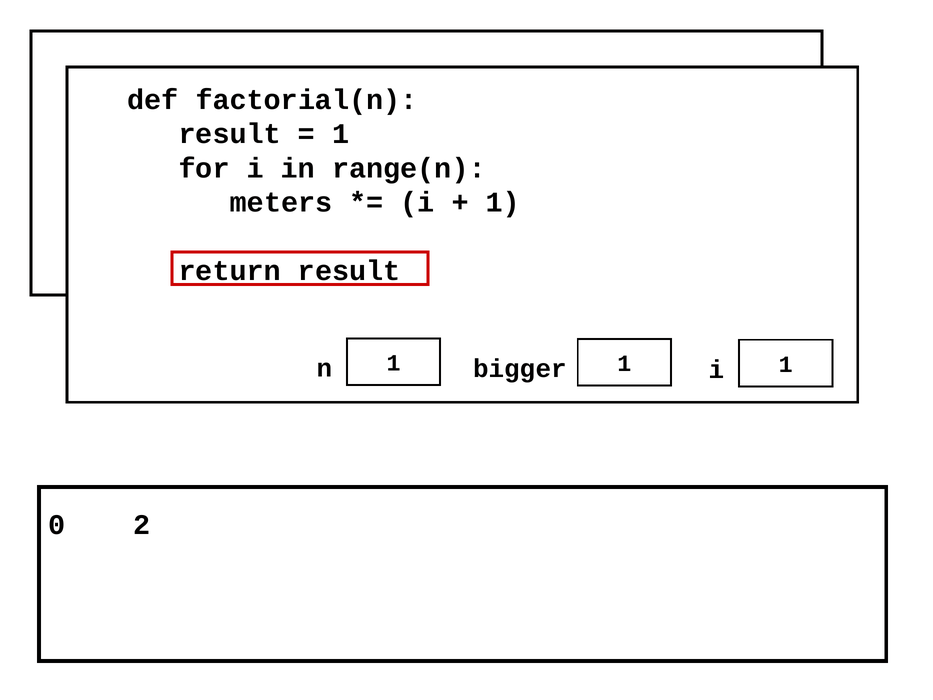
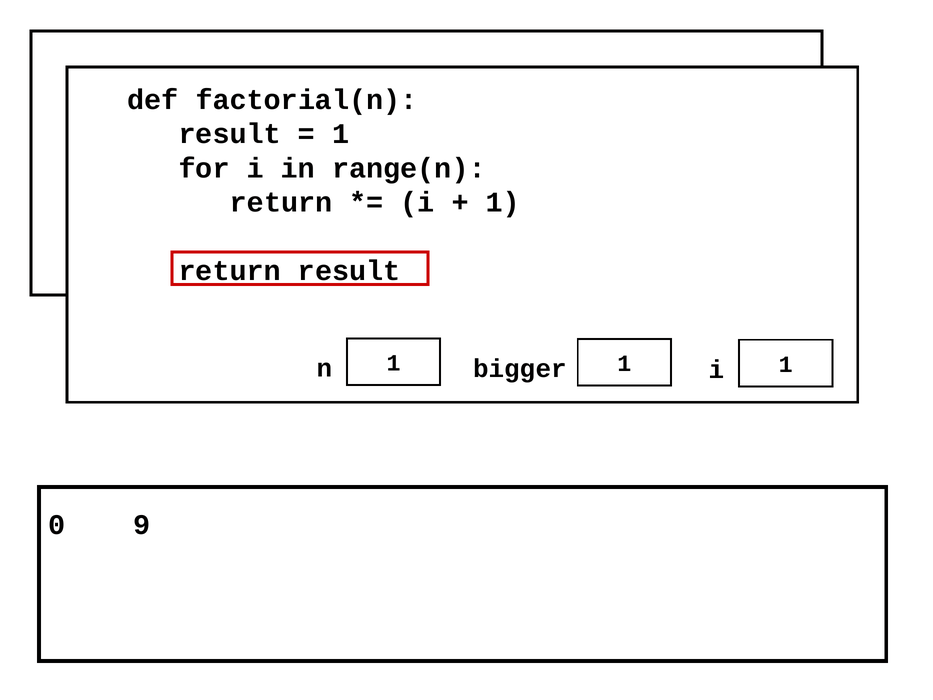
meters: meters -> return (281, 202)
2: 2 -> 9 (142, 524)
